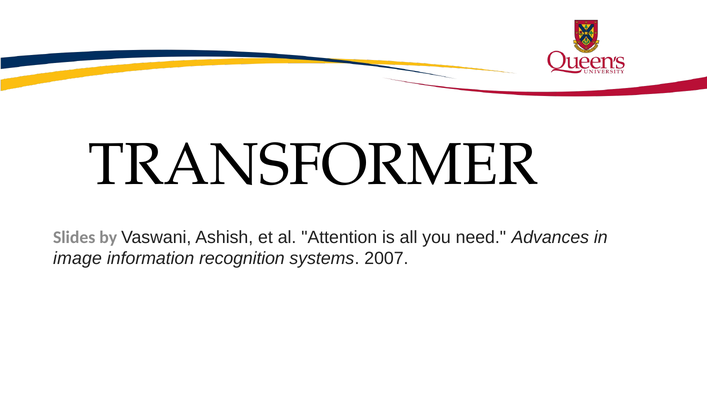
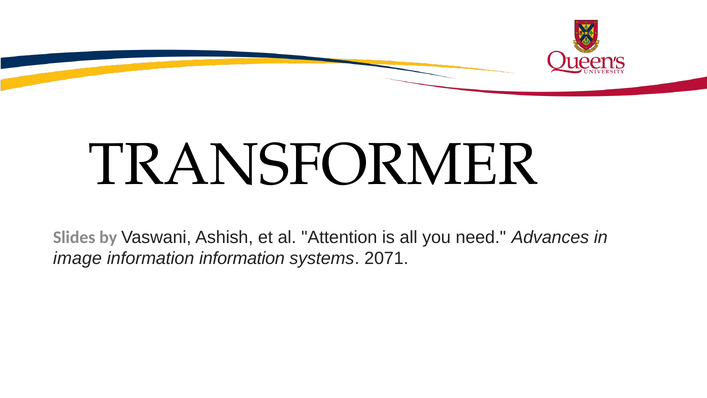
information recognition: recognition -> information (242, 258)
2007: 2007 -> 2071 (386, 258)
